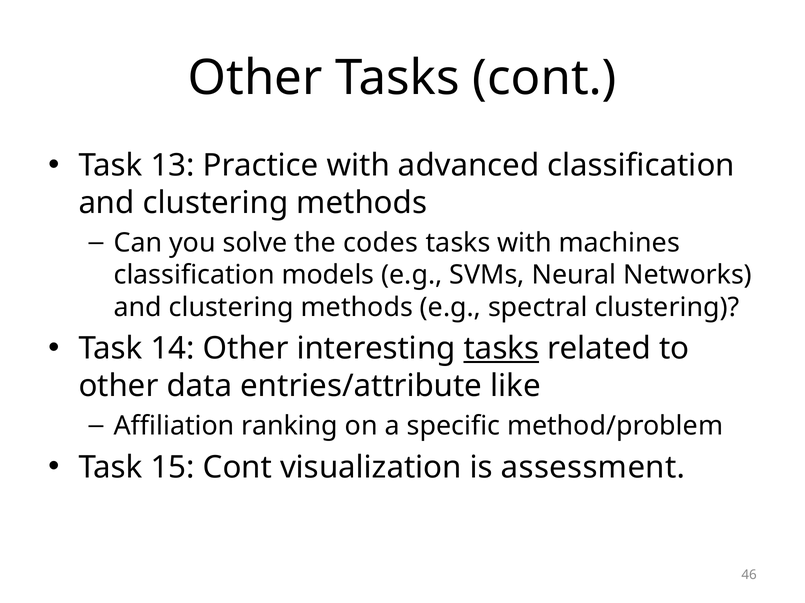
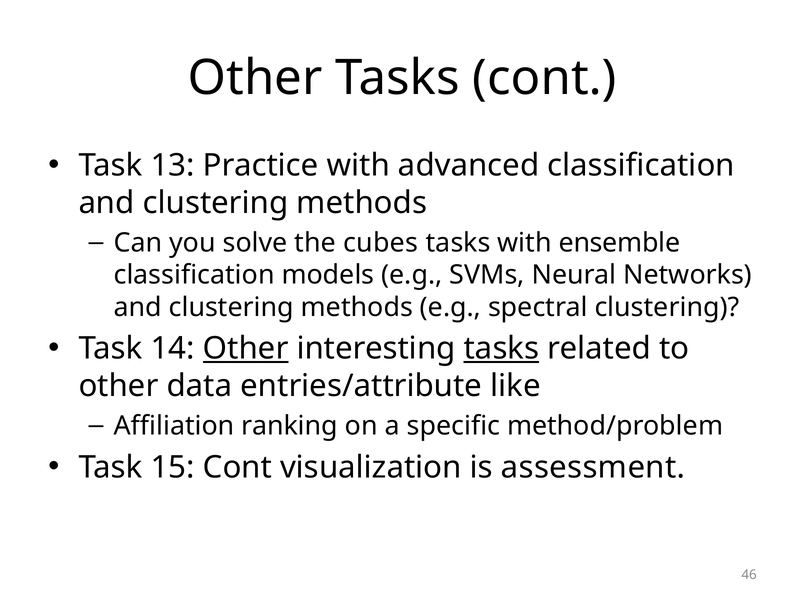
codes: codes -> cubes (381, 243)
machines: machines -> ensemble (619, 243)
Other underline: none -> present (246, 349)
